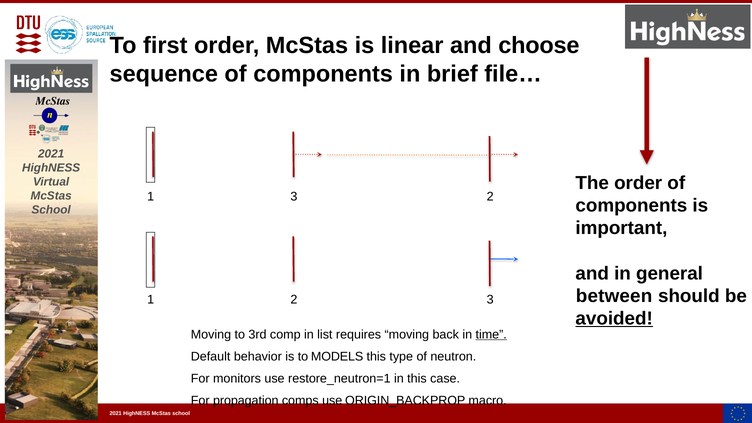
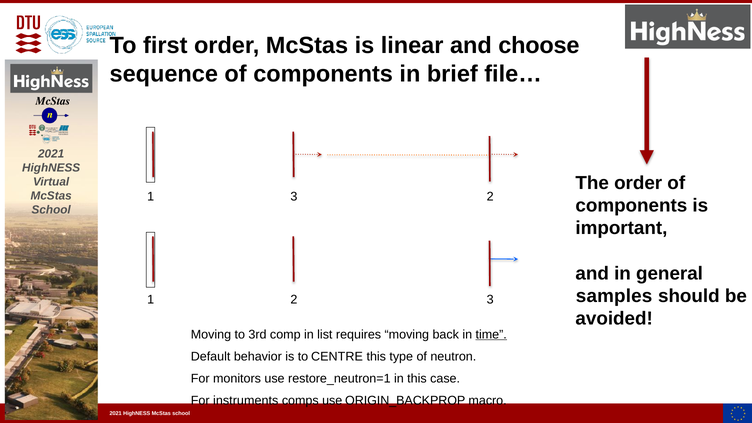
between: between -> samples (614, 296)
avoided underline: present -> none (614, 319)
MODELS: MODELS -> CENTRE (337, 357)
propagation: propagation -> instruments (246, 401)
